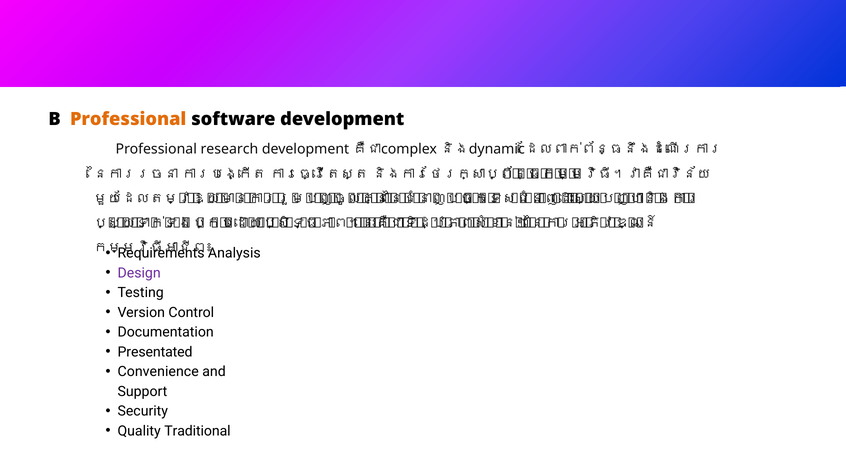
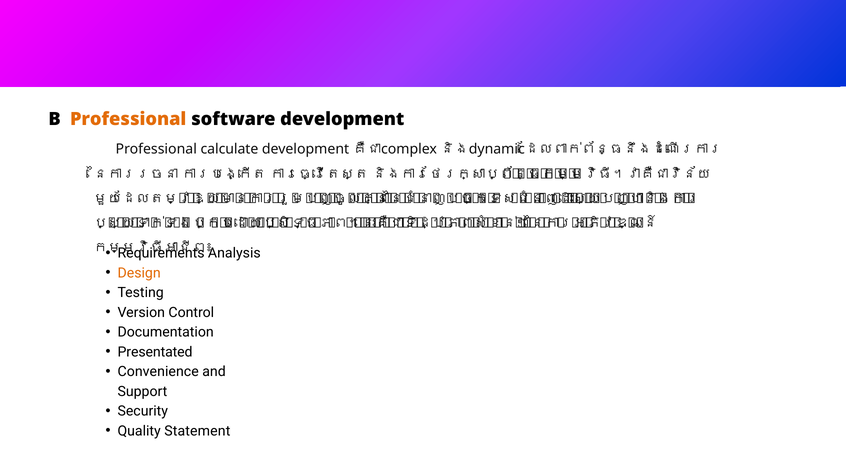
research: research -> calculate (229, 149)
Design colour: purple -> orange (139, 273)
Traditional: Traditional -> Statement (197, 431)
